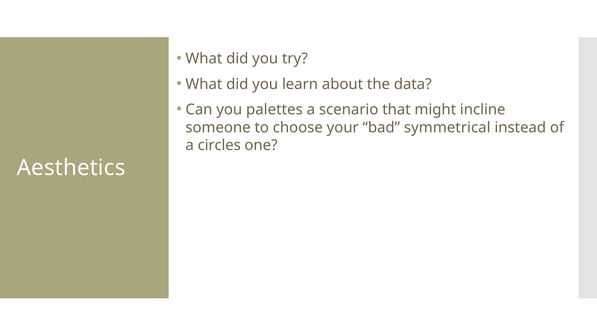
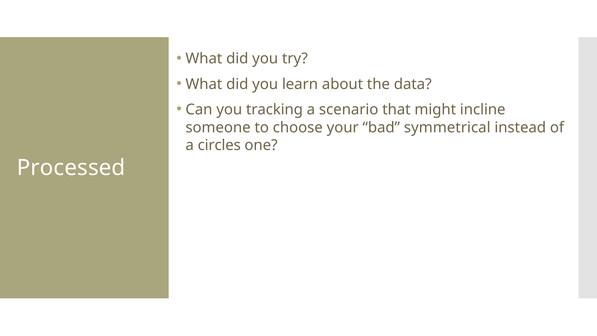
palettes: palettes -> tracking (274, 109)
Aesthetics: Aesthetics -> Processed (71, 168)
